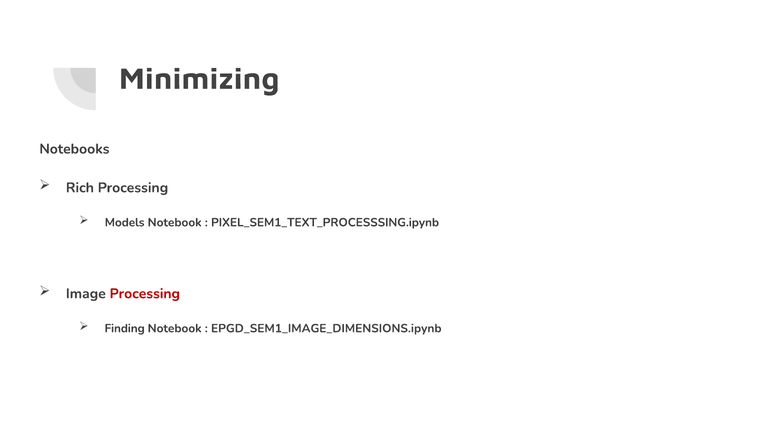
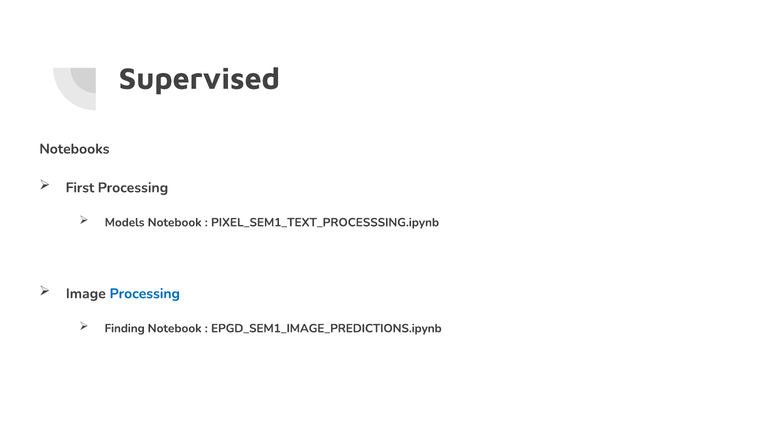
Minimizing: Minimizing -> Supervised (199, 79)
Rich: Rich -> First (80, 188)
Processing colour: red -> blue (145, 294)
EPGD_SEM1_IMAGE_DIMENSIONS.ipynb: EPGD_SEM1_IMAGE_DIMENSIONS.ipynb -> EPGD_SEM1_IMAGE_PREDICTIONS.ipynb (326, 329)
